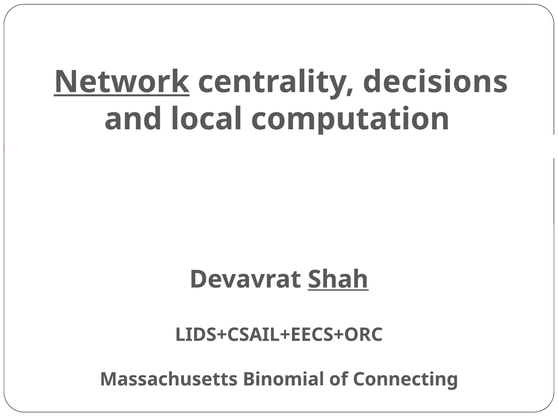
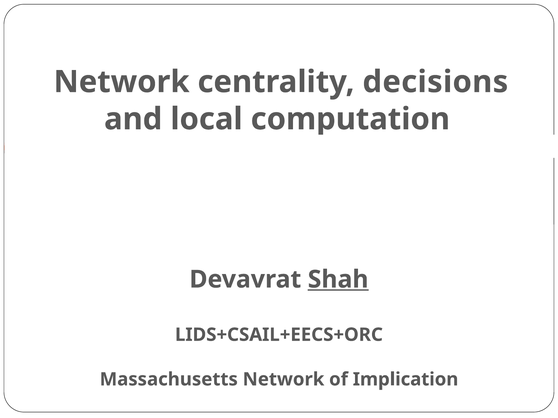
Network underline: present -> none (122, 82)
Massachusetts Binomial: Binomial -> Network (284, 380)
Connecting: Connecting -> Implication (406, 380)
